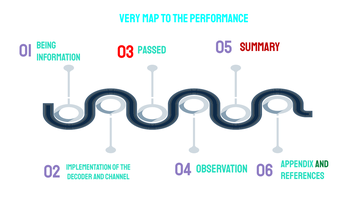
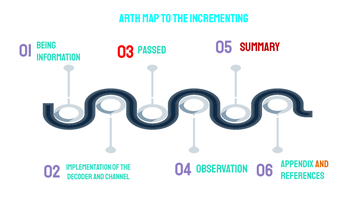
Very: Very -> Arth (130, 18)
performance: performance -> incrementing (219, 18)
AND colour: green -> orange (322, 164)
